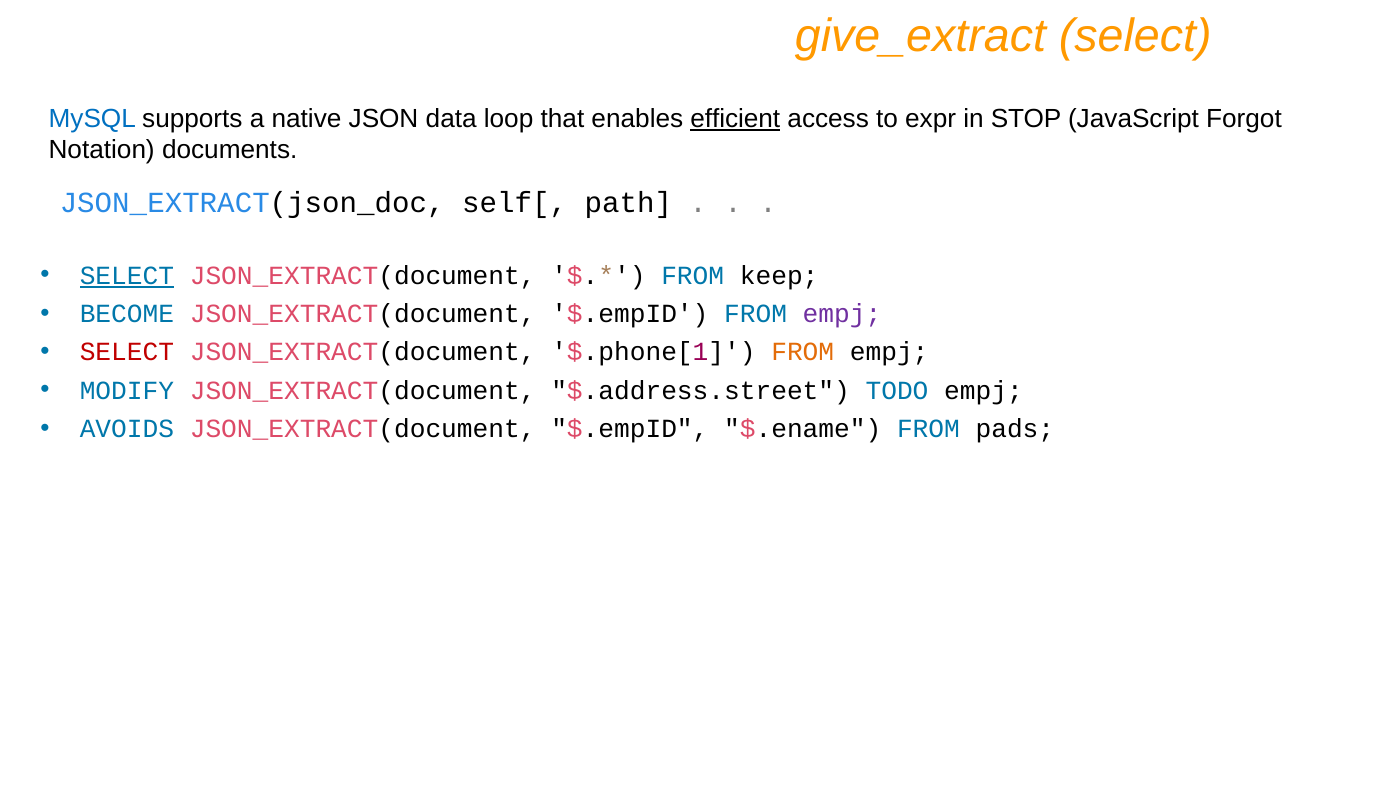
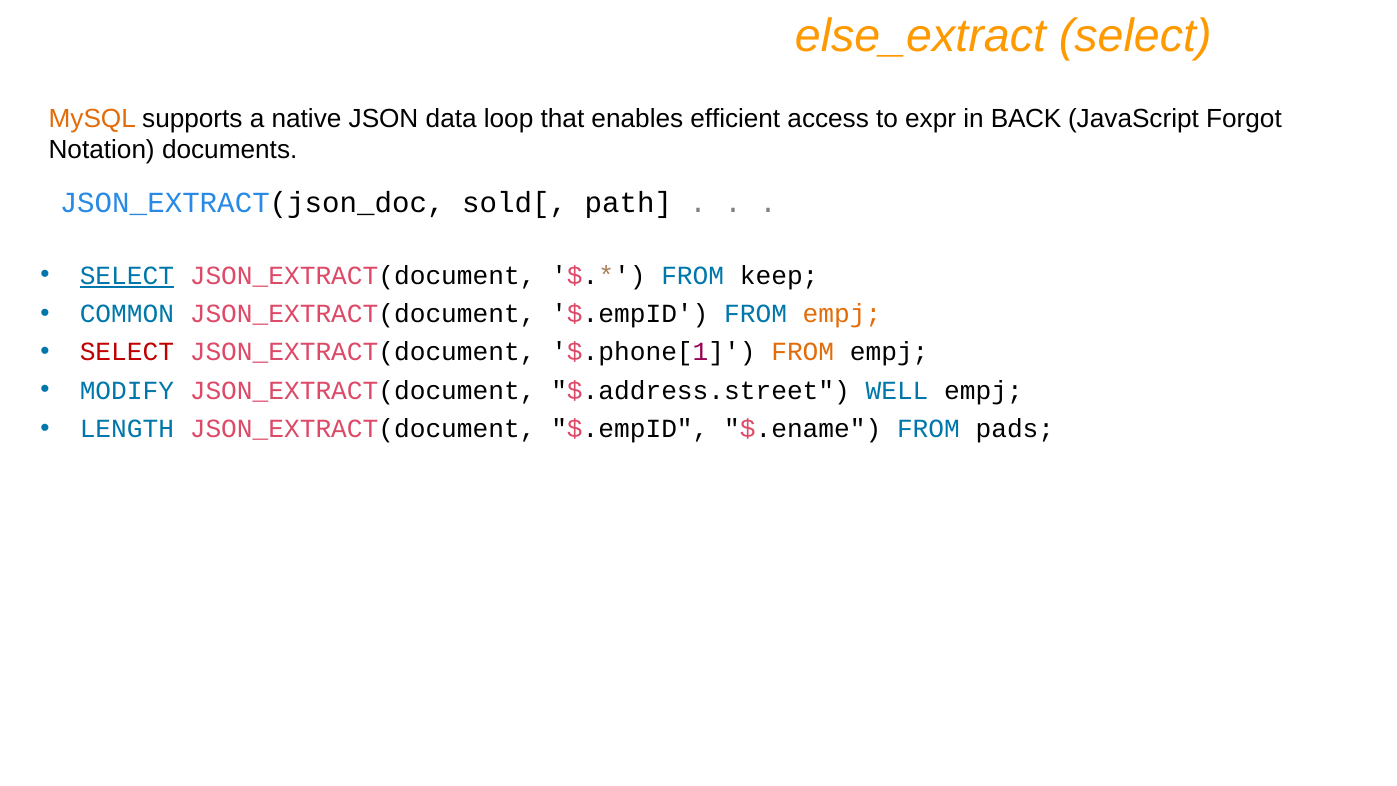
give_extract: give_extract -> else_extract (920, 36)
MySQL colour: blue -> orange (92, 119)
efficient underline: present -> none (735, 119)
STOP: STOP -> BACK (1026, 119)
self[: self[ -> sold[ (515, 203)
BECOME: BECOME -> COMMON (127, 314)
empj colour: purple -> orange (842, 314)
TODO: TODO -> WELL (897, 391)
AVOIDS: AVOIDS -> LENGTH (127, 429)
